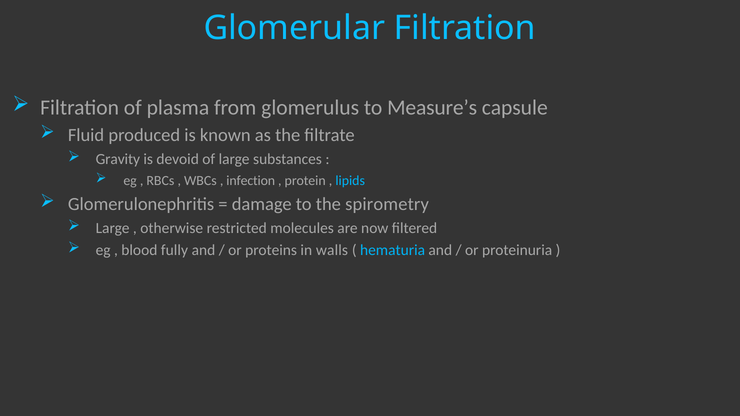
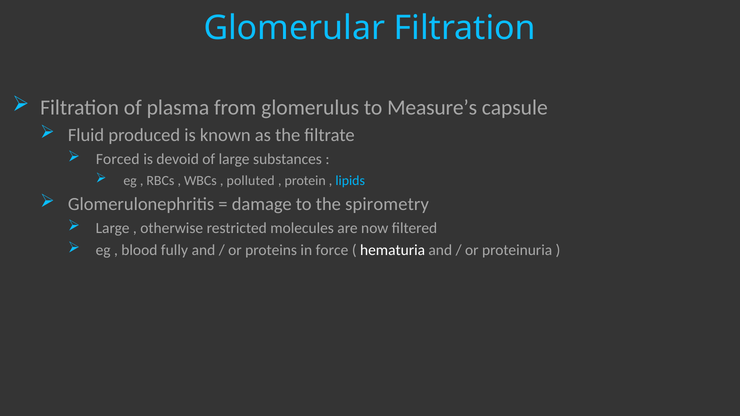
Gravity: Gravity -> Forced (118, 159)
infection: infection -> polluted (251, 181)
walls: walls -> force (332, 251)
hematuria colour: light blue -> white (393, 251)
